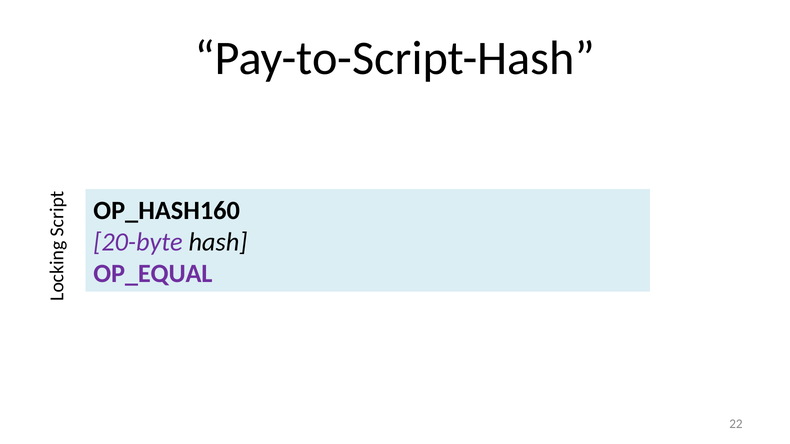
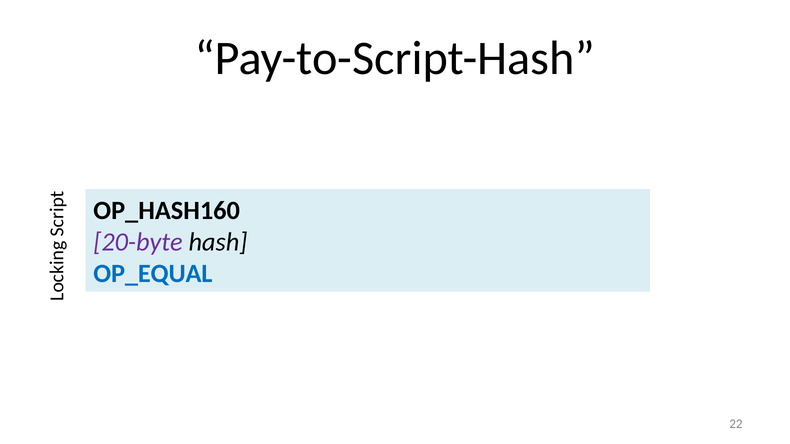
OP_EQUAL colour: purple -> blue (153, 274)
